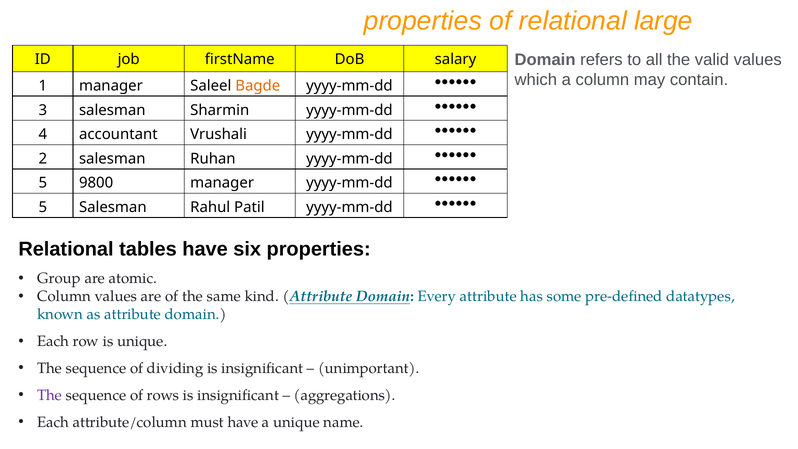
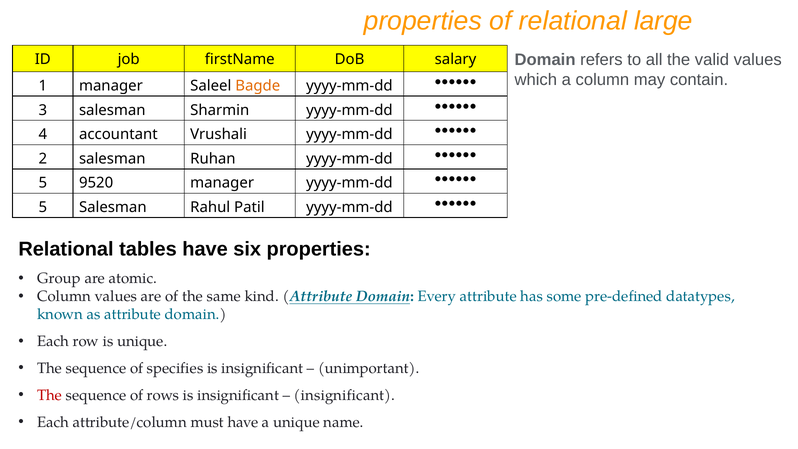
9800: 9800 -> 9520 (96, 183)
dividing: dividing -> specifies (175, 368)
The colour: purple -> red (50, 395)
aggregations: aggregations -> insignificant (345, 395)
